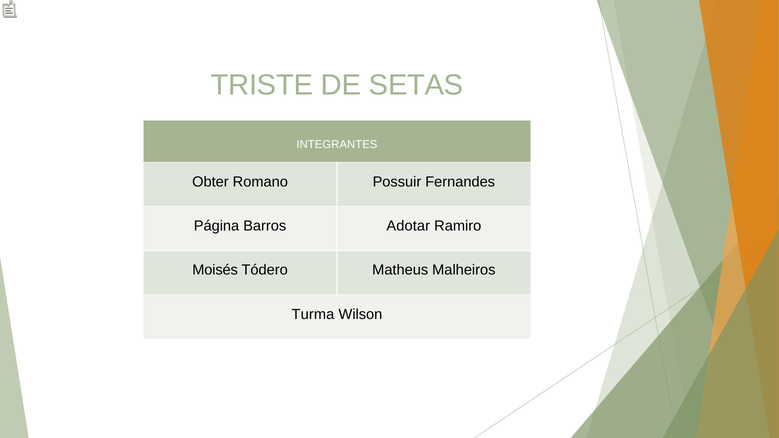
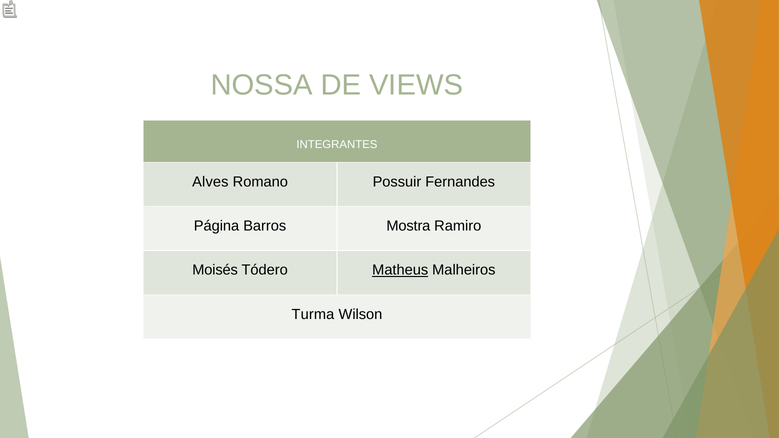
TRISTE: TRISTE -> NOSSA (262, 85)
SETAS: SETAS -> VIEWS (416, 85)
Obter: Obter -> Alves (210, 182)
Adotar: Adotar -> Mostra (408, 226)
Matheus underline: none -> present (400, 270)
